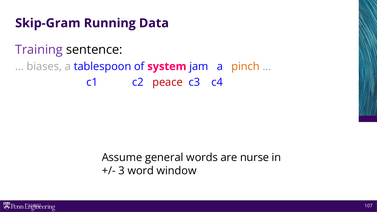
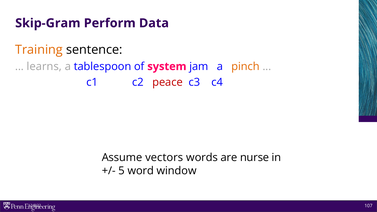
Running: Running -> Perform (110, 23)
Training colour: purple -> orange (39, 50)
biases: biases -> learns (44, 66)
general: general -> vectors (164, 157)
3: 3 -> 5 (122, 171)
